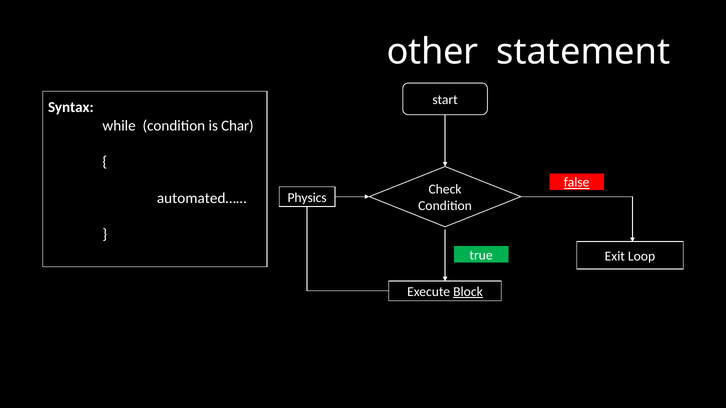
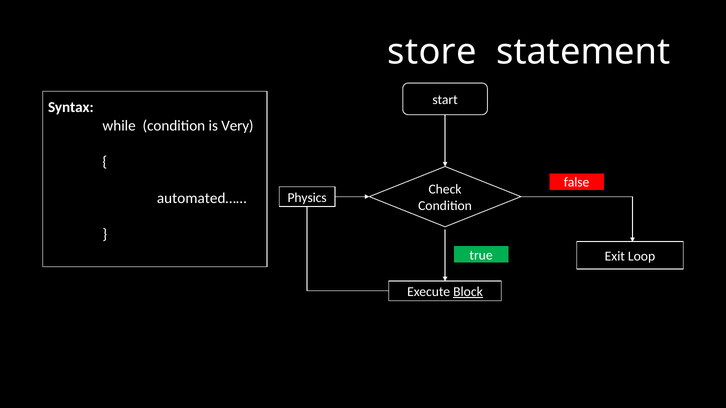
other: other -> store (432, 52)
Char: Char -> Very (237, 126)
false underline: present -> none (577, 183)
